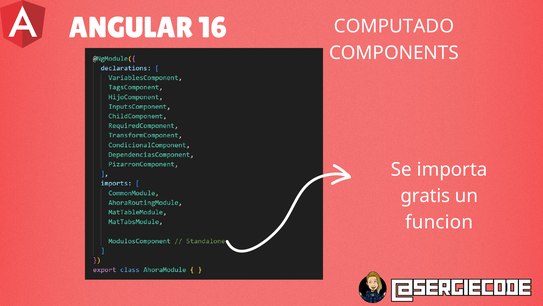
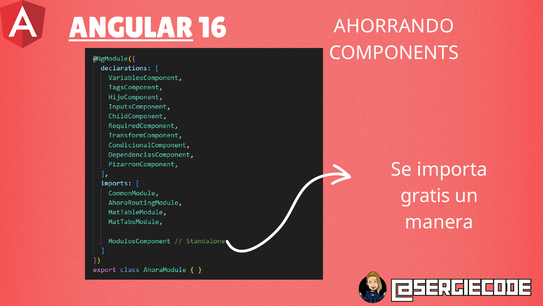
ANGULAR underline: none -> present (131, 28)
COMPUTADO: COMPUTADO -> AHORRANDO (394, 26)
funcion: funcion -> manera (439, 222)
